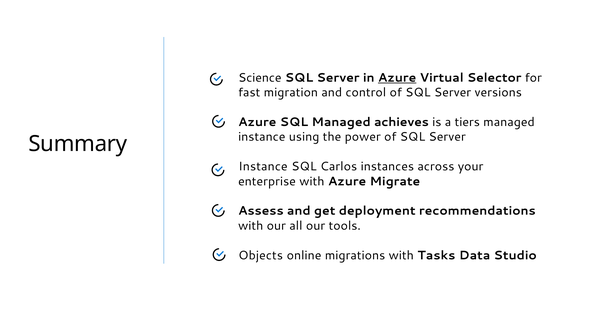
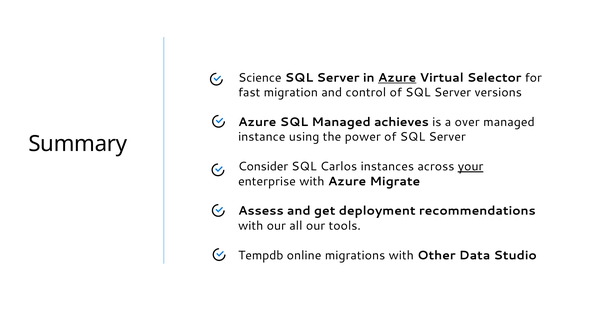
tiers: tiers -> over (467, 122)
Instance: Instance -> Consider (263, 167)
your underline: none -> present (471, 167)
Objects: Objects -> Tempdb (261, 256)
Tasks: Tasks -> Other (436, 256)
